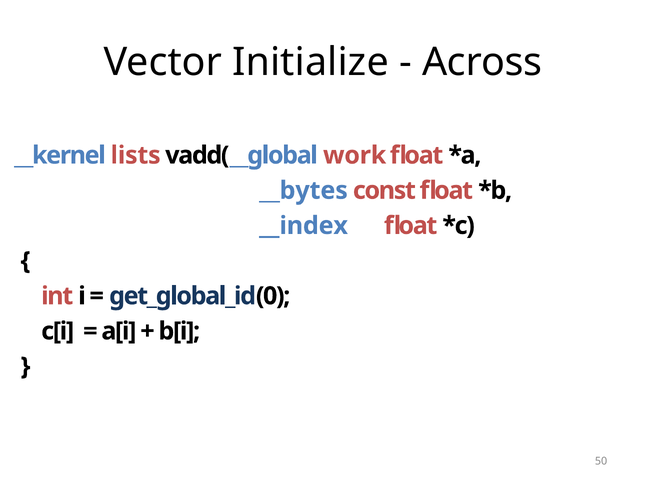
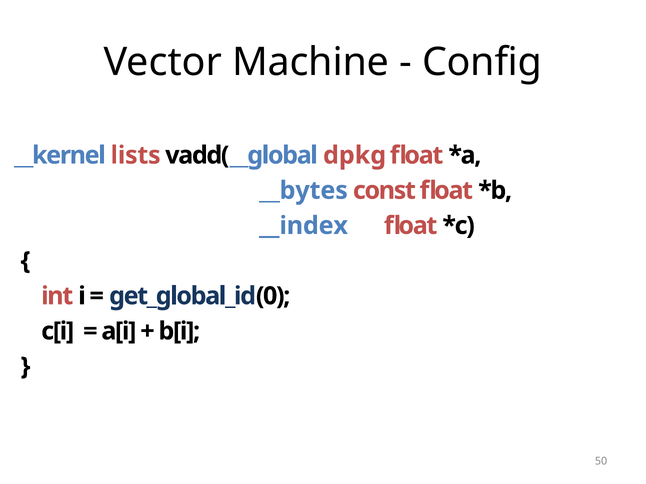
Initialize: Initialize -> Machine (311, 63)
Across: Across -> Config (482, 63)
work: work -> dpkg (355, 155)
